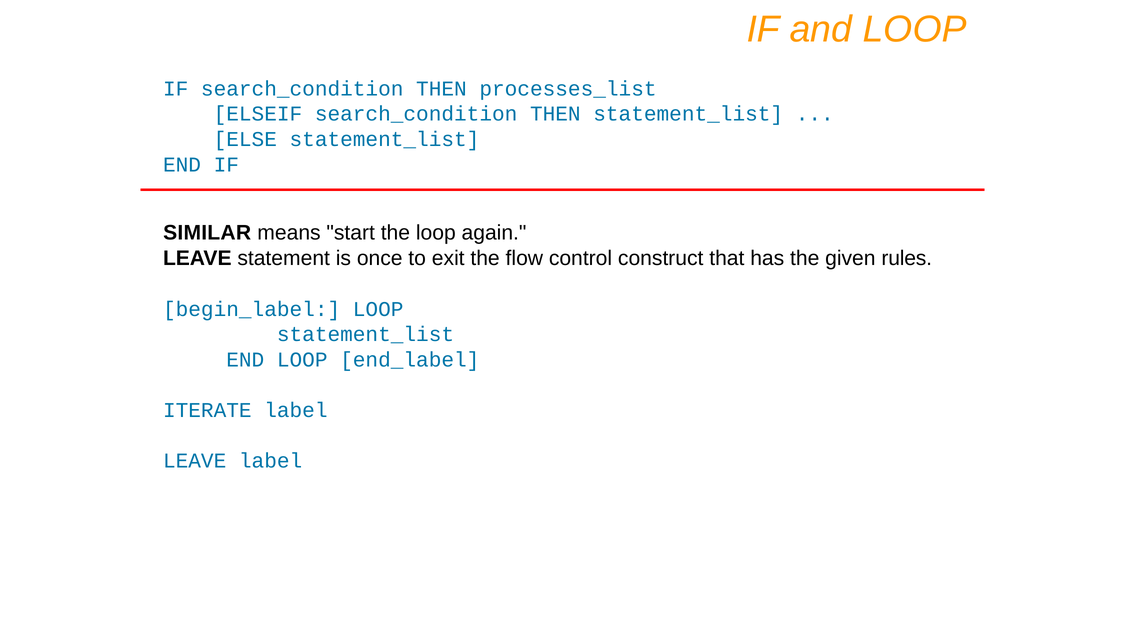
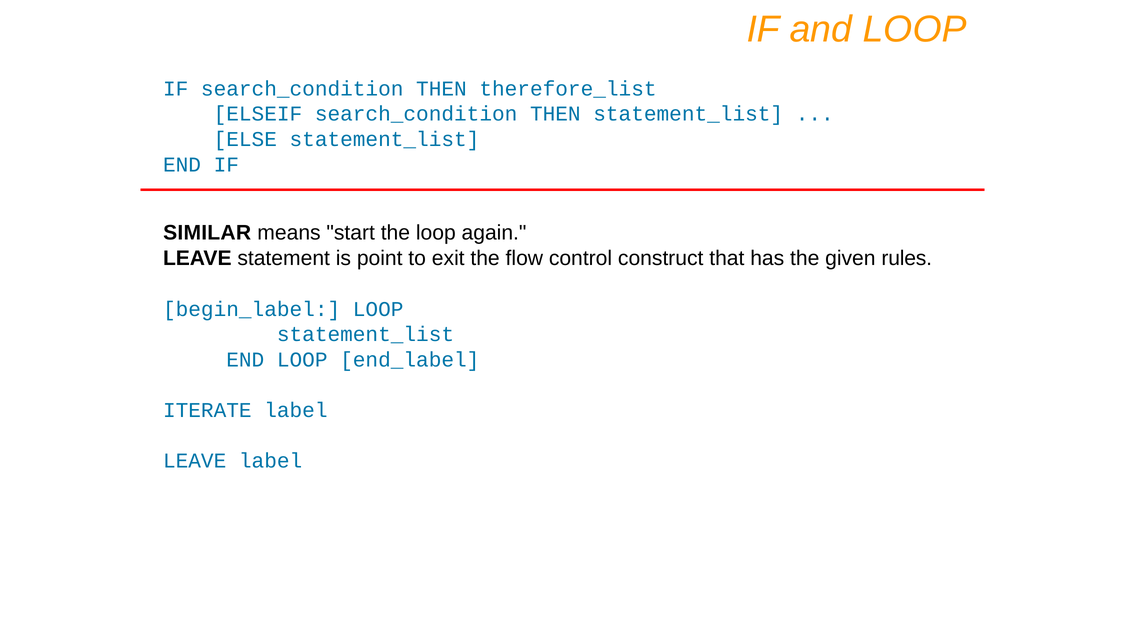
processes_list: processes_list -> therefore_list (568, 89)
once: once -> point (380, 258)
